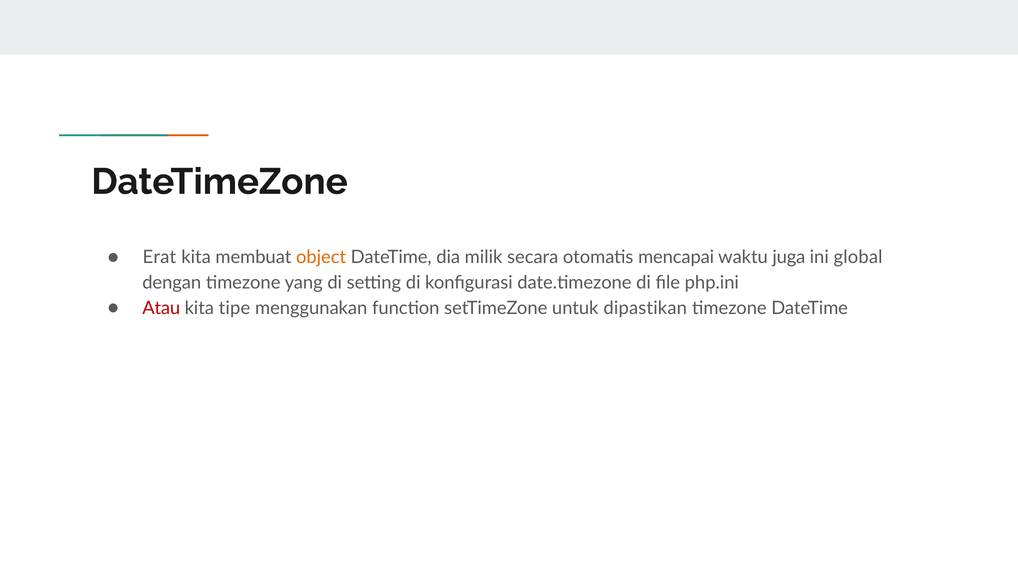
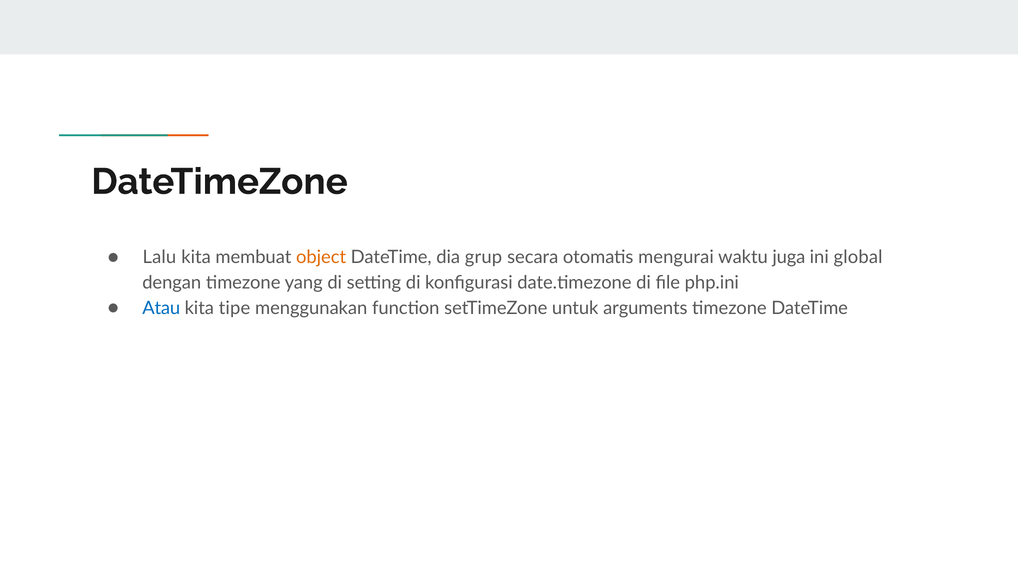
Erat: Erat -> Lalu (159, 257)
milik: milik -> grup (483, 257)
mencapai: mencapai -> mengurai (676, 257)
Atau colour: red -> blue (161, 308)
dipastikan: dipastikan -> arguments (645, 308)
